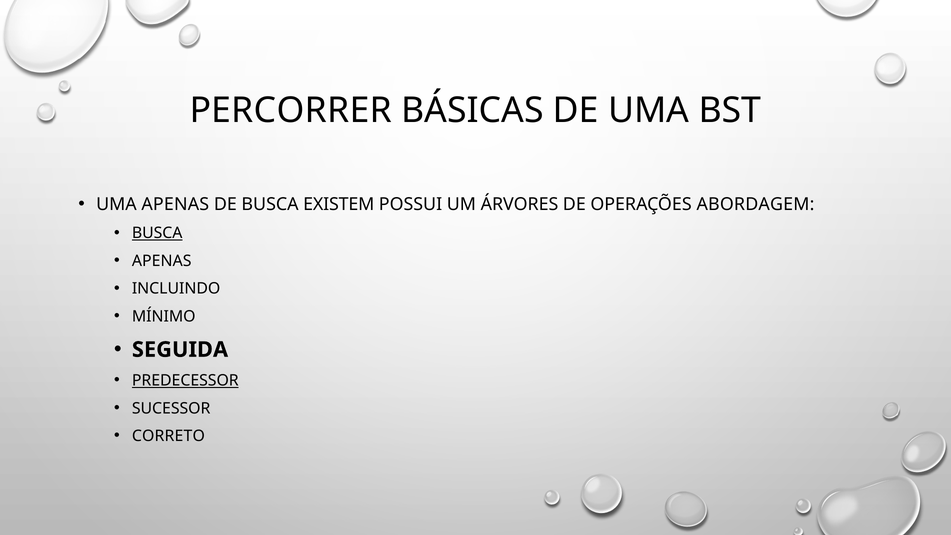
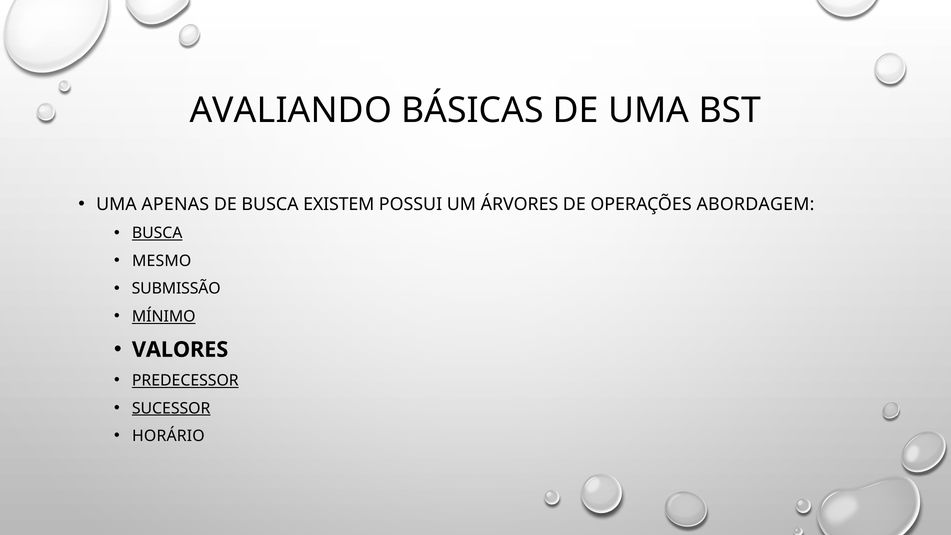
PERCORRER: PERCORRER -> AVALIANDO (291, 110)
APENAS: APENAS -> MESMO (162, 261)
INCLUINDO: INCLUINDO -> SUBMISSÃO (176, 289)
MÍNIMO underline: none -> present (164, 316)
SEGUIDA: SEGUIDA -> VALORES (180, 350)
SUCESSOR underline: none -> present (171, 408)
CORRETO: CORRETO -> HORÁRIO (168, 436)
